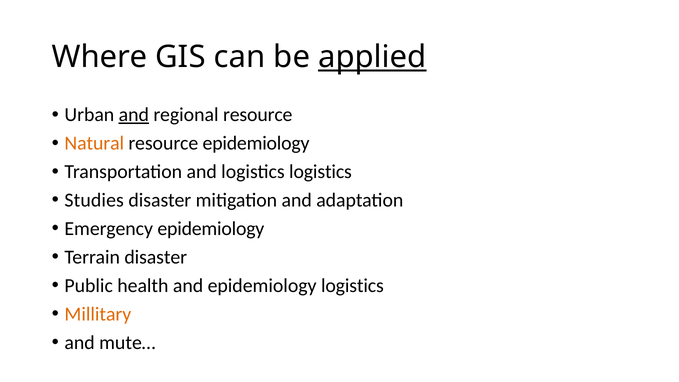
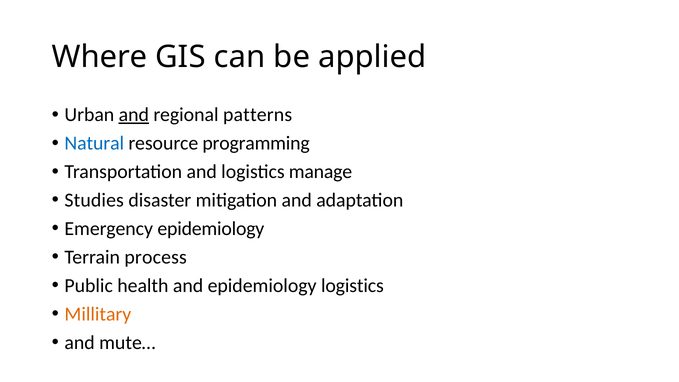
applied underline: present -> none (372, 57)
regional resource: resource -> patterns (258, 115)
Natural colour: orange -> blue (94, 143)
resource epidemiology: epidemiology -> programming (256, 143)
logistics logistics: logistics -> manage (321, 172)
Terrain disaster: disaster -> process (156, 257)
